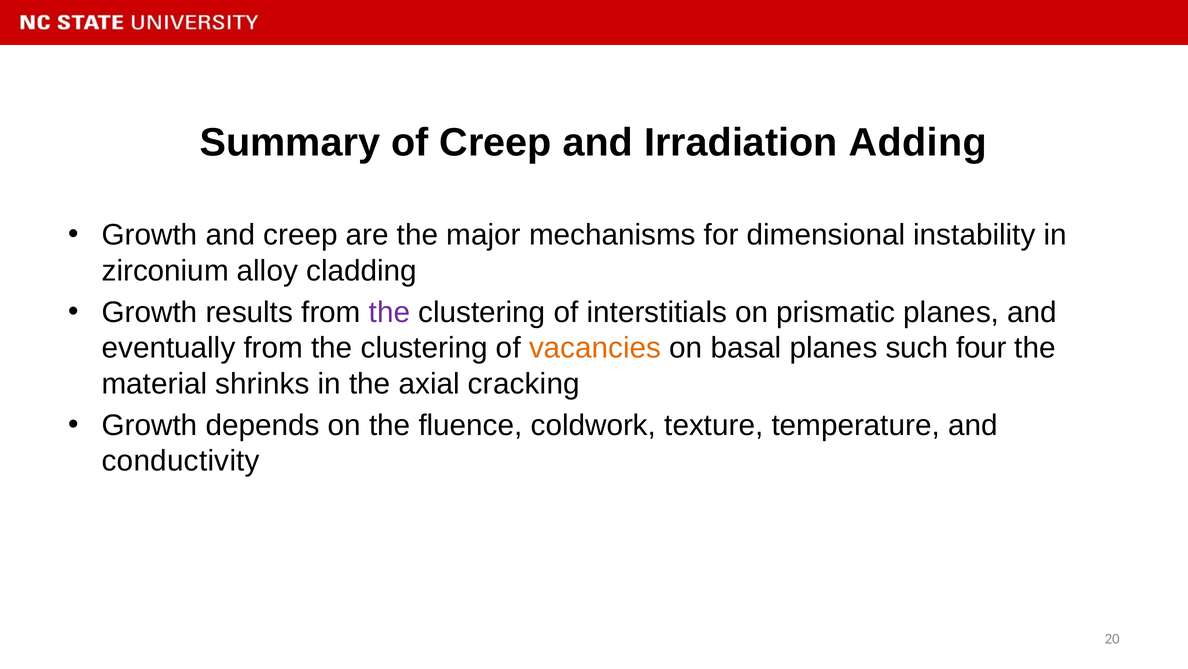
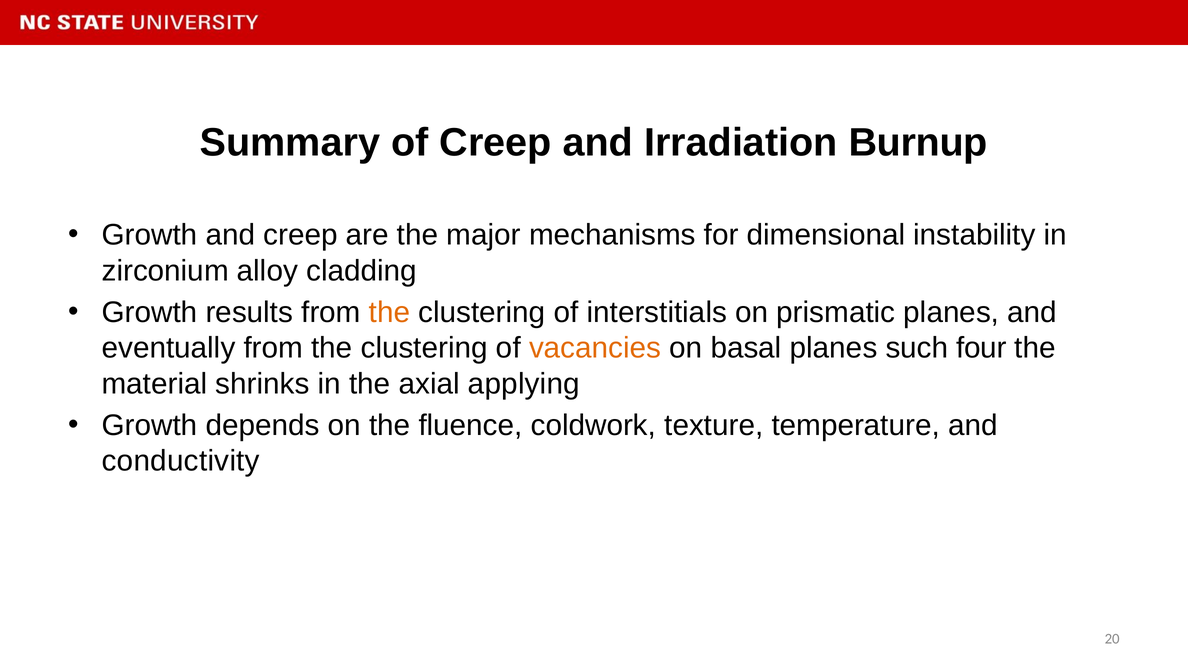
Adding: Adding -> Burnup (918, 143)
the colour: purple -> orange (390, 312)
cracking: cracking -> applying (524, 383)
